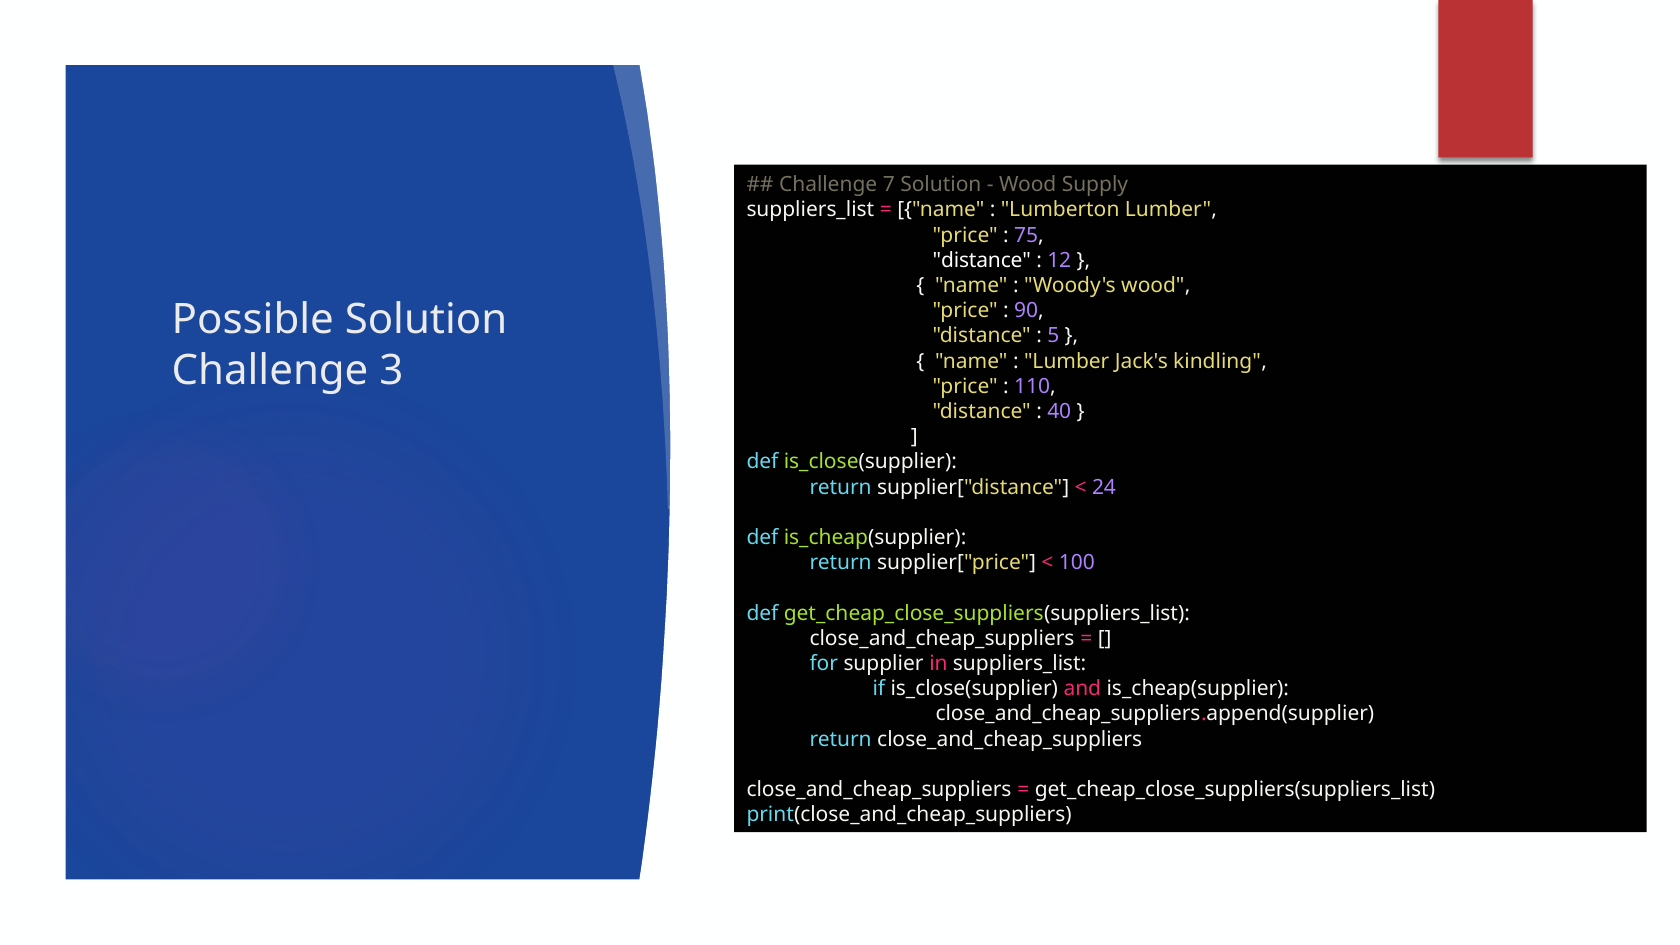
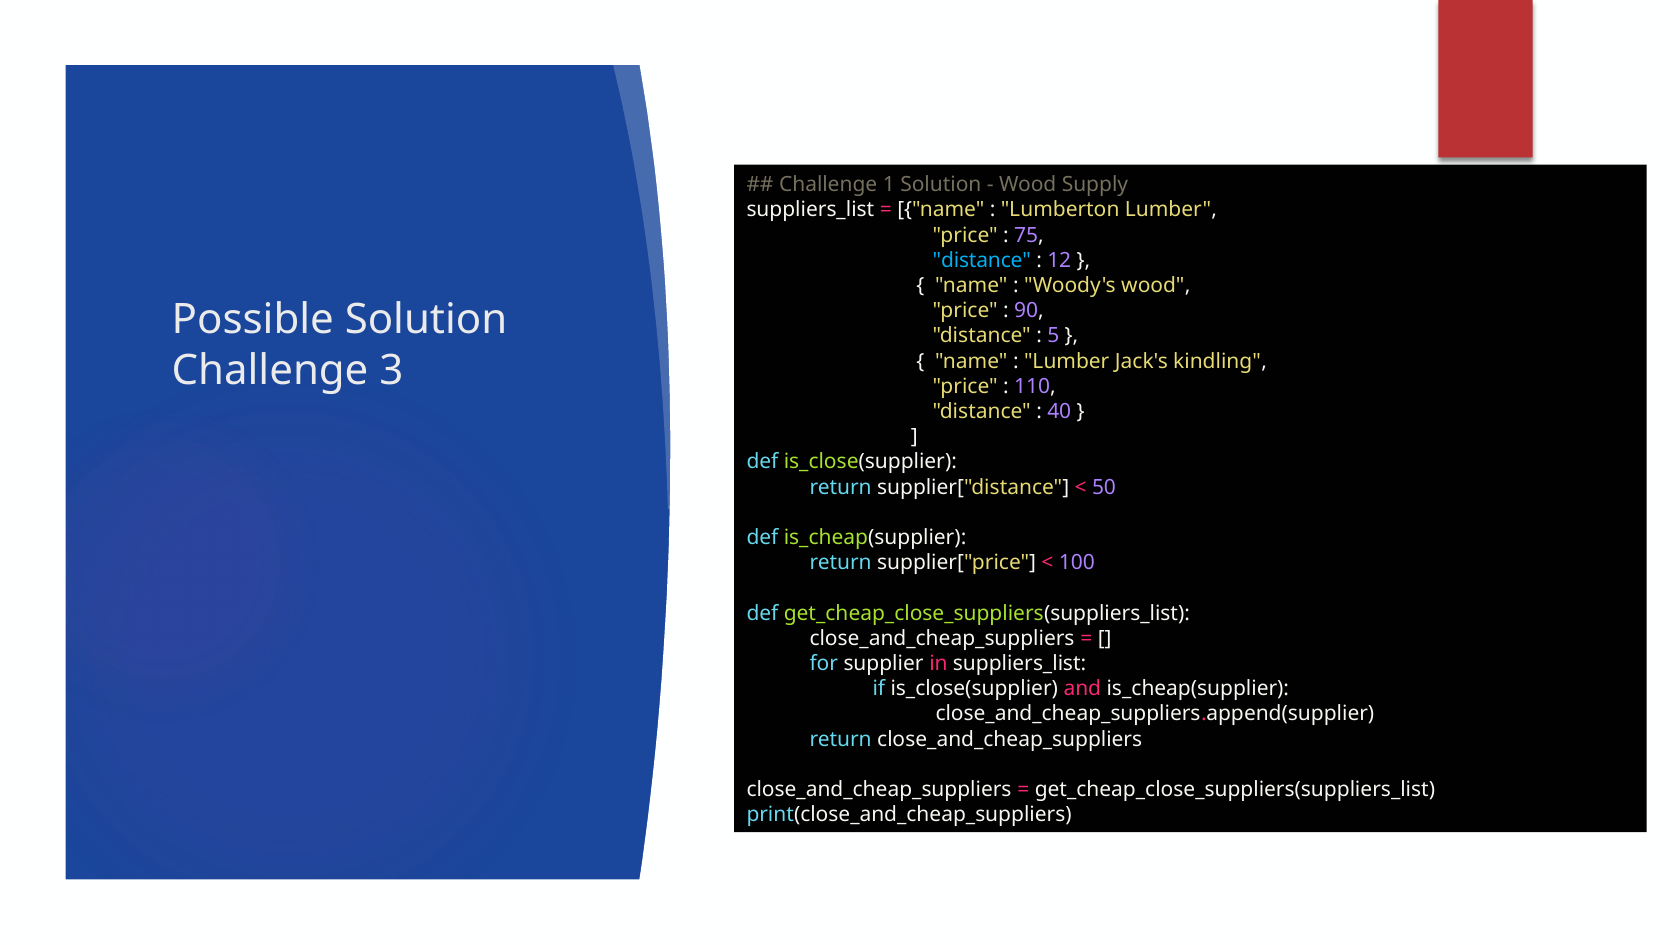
7: 7 -> 1 (889, 185)
distance colour: white -> light blue (982, 260)
24: 24 -> 50 (1104, 487)
